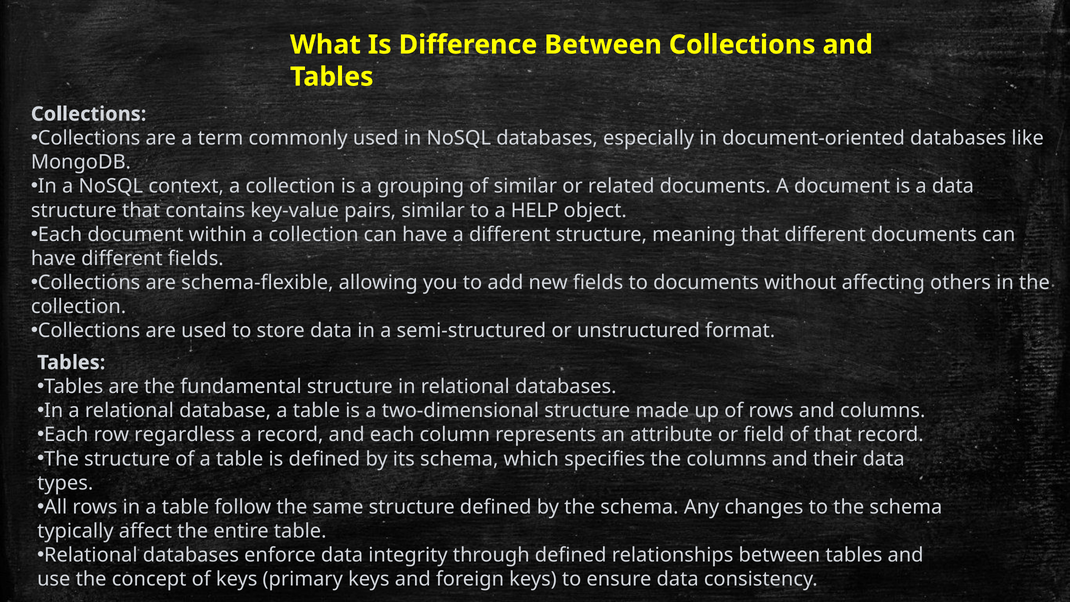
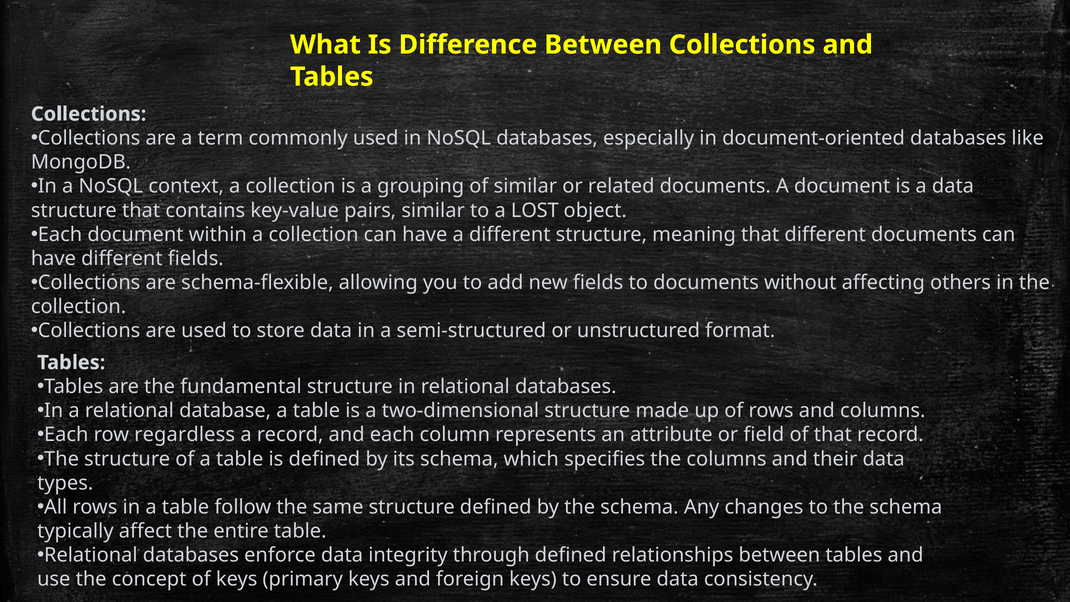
HELP: HELP -> LOST (535, 210)
